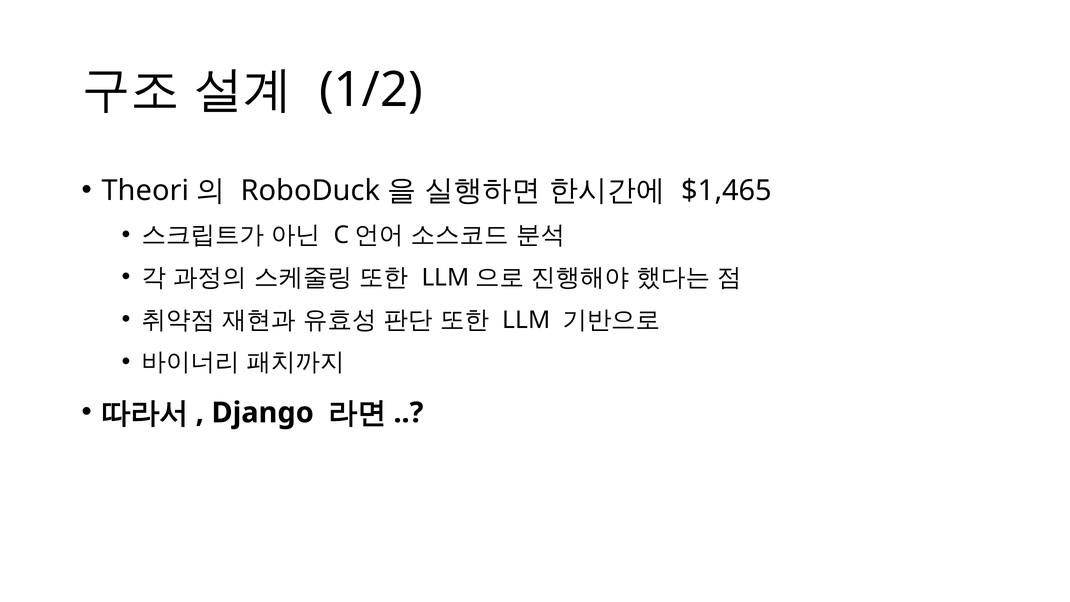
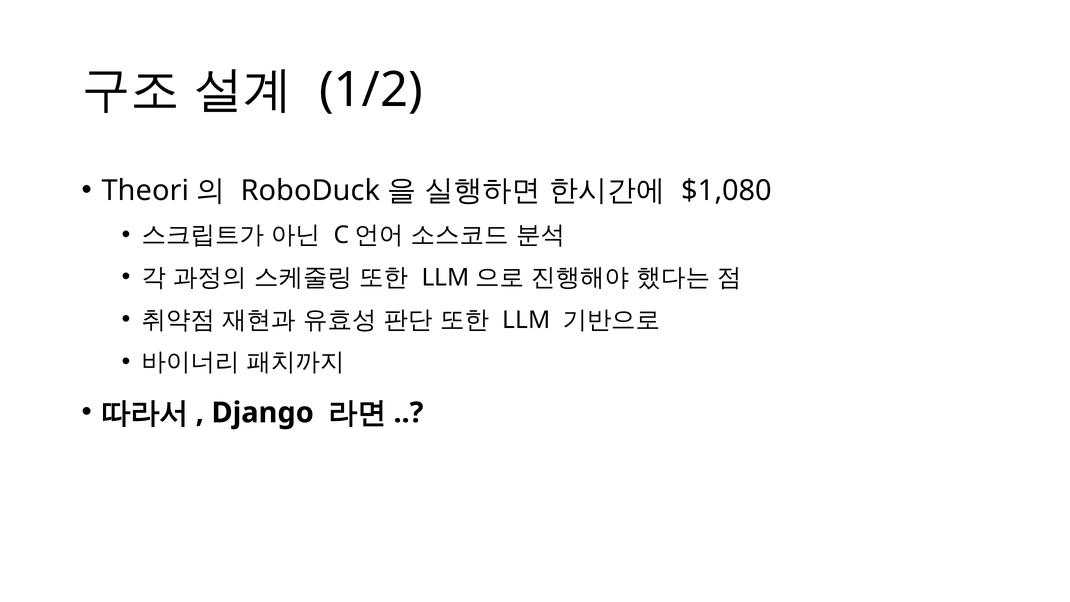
$1,465: $1,465 -> $1,080 (727, 191)
